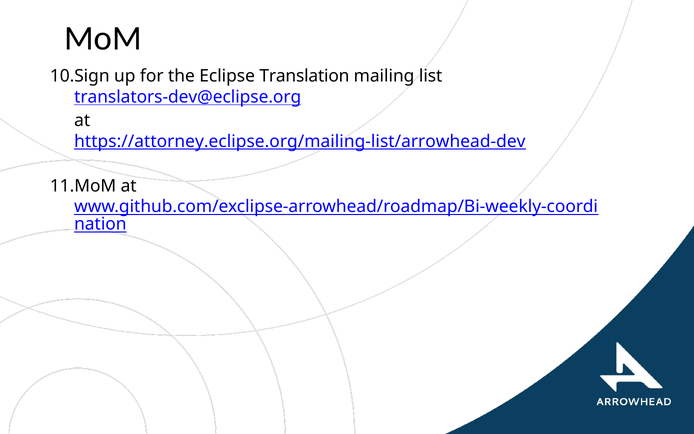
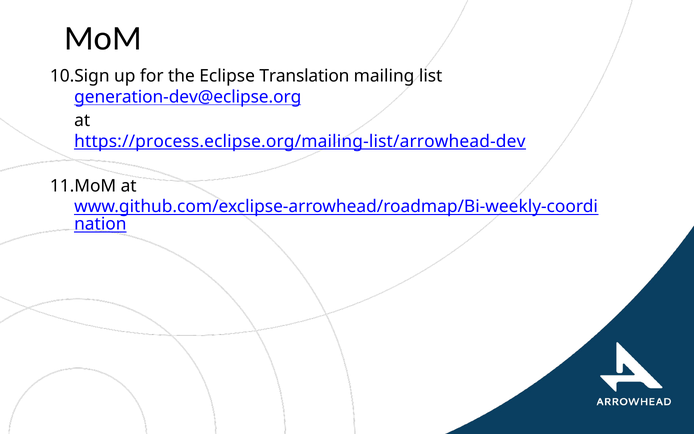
translators-dev@eclipse.org: translators-dev@eclipse.org -> generation-dev@eclipse.org (188, 97)
https://attorney.eclipse.org/mailing-list/arrowhead-dev: https://attorney.eclipse.org/mailing-list/arrowhead-dev -> https://process.eclipse.org/mailing-list/arrowhead-dev (300, 141)
